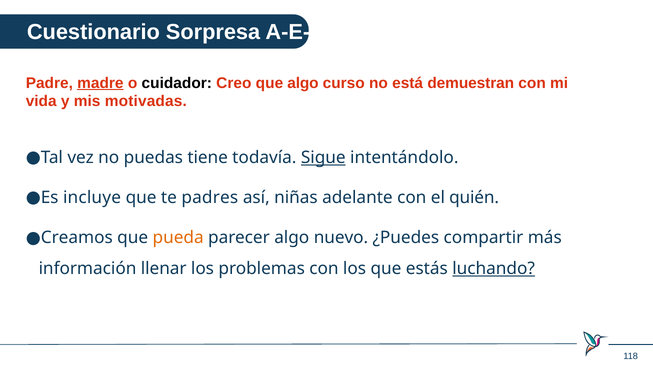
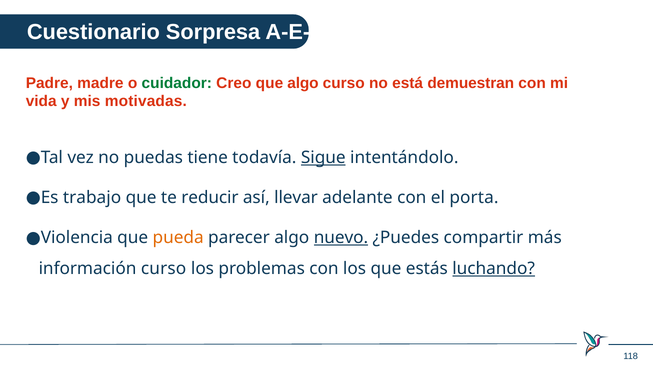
madre underline: present -> none (100, 83)
cuidador colour: black -> green (177, 83)
incluye: incluye -> trabajo (92, 198)
padres: padres -> reducir (210, 198)
niñas: niñas -> llevar (296, 198)
quién: quién -> porta (474, 198)
Creamos: Creamos -> Violencia (77, 238)
nuevo underline: none -> present (341, 238)
información llenar: llenar -> curso (164, 269)
